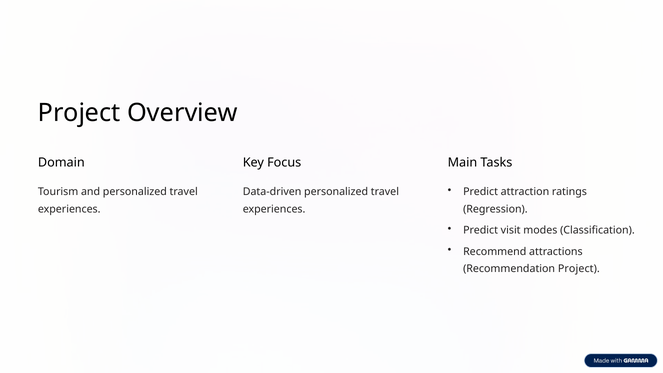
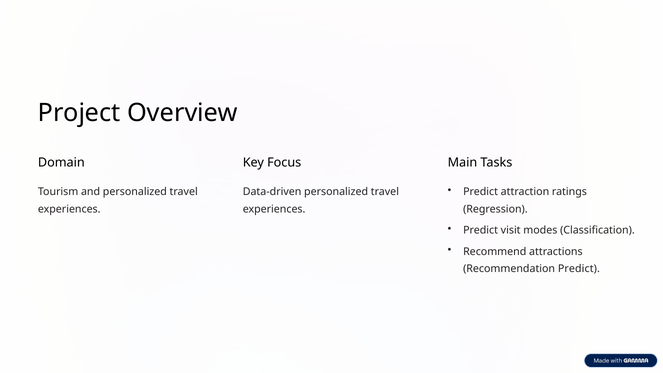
Recommendation Project: Project -> Predict (579, 269)
